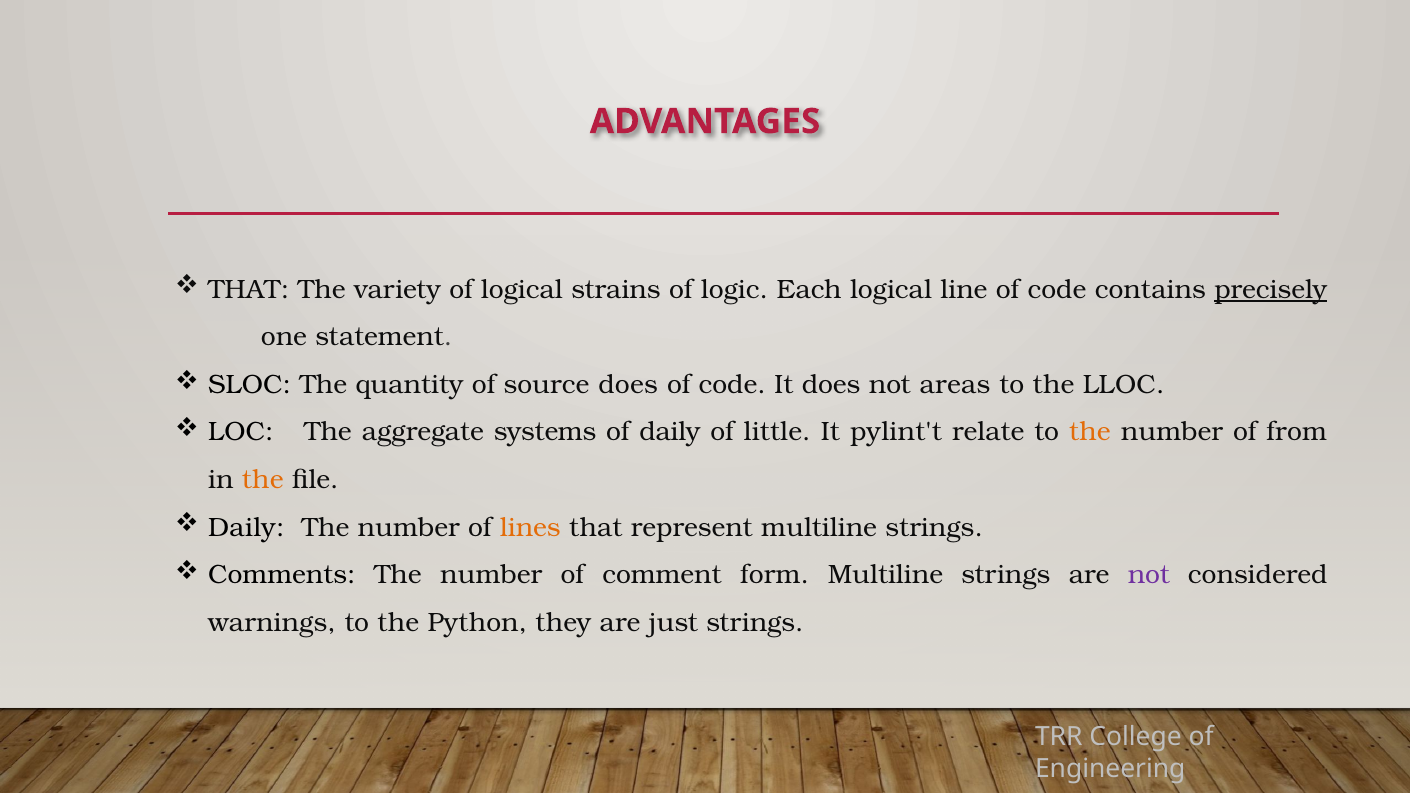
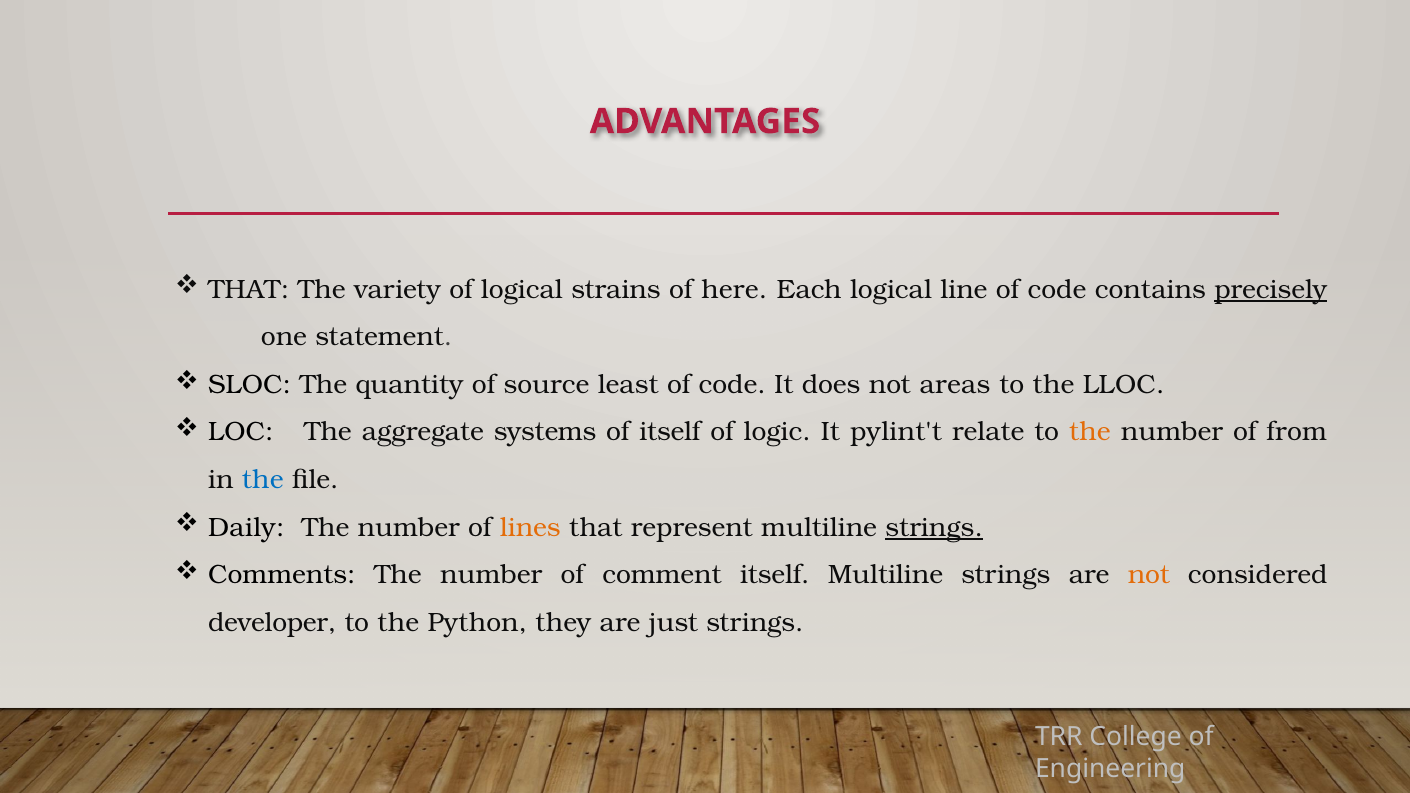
logic: logic -> here (734, 289)
source does: does -> least (628, 385)
of daily: daily -> itself (670, 432)
little: little -> logic (777, 432)
the colour: orange -> blue (263, 480)
strings underline: none -> present (934, 527)
comment form: form -> itself (775, 575)
not colour: purple -> orange (1149, 575)
warnings: warnings -> developer (272, 623)
